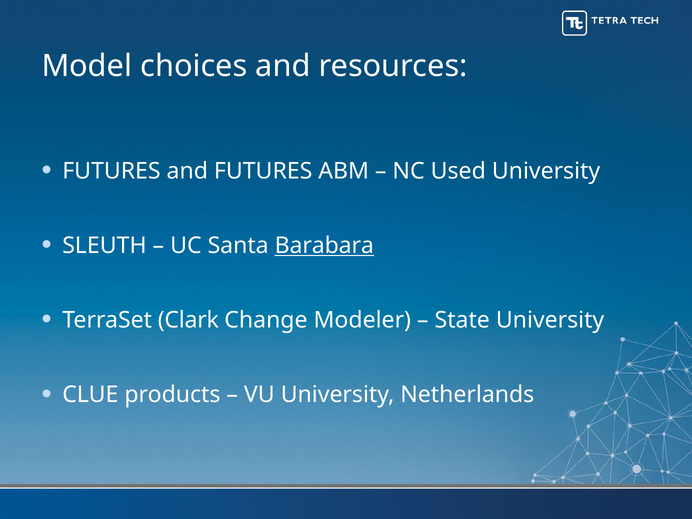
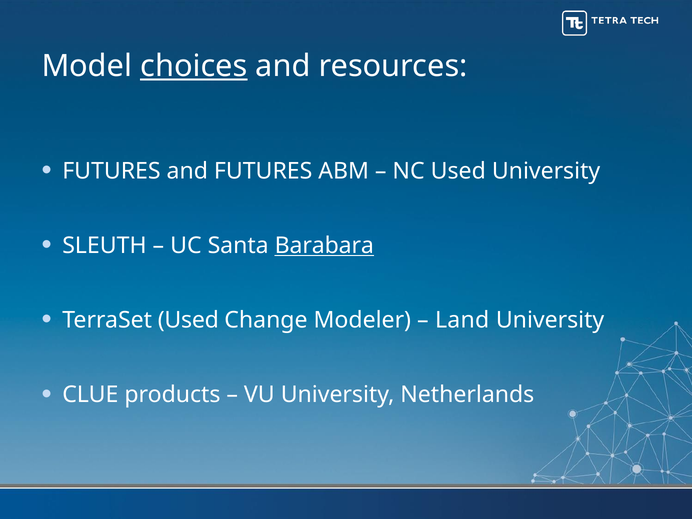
choices underline: none -> present (194, 66)
TerraSet Clark: Clark -> Used (188, 320)
State: State -> Land (462, 320)
